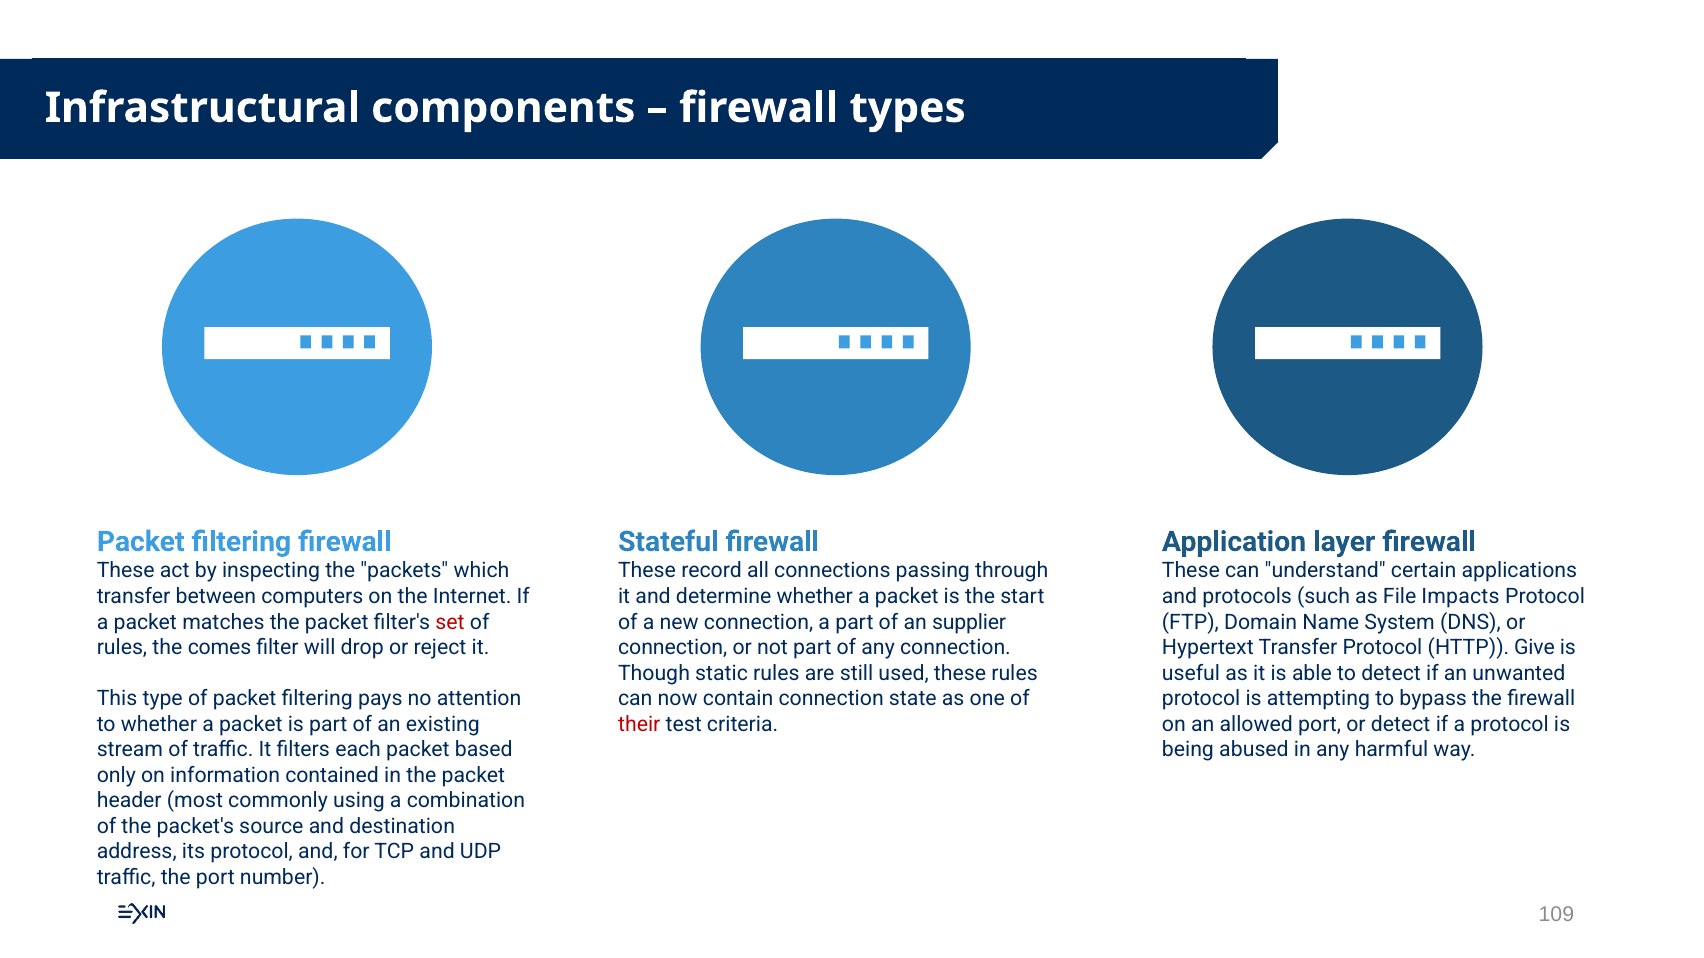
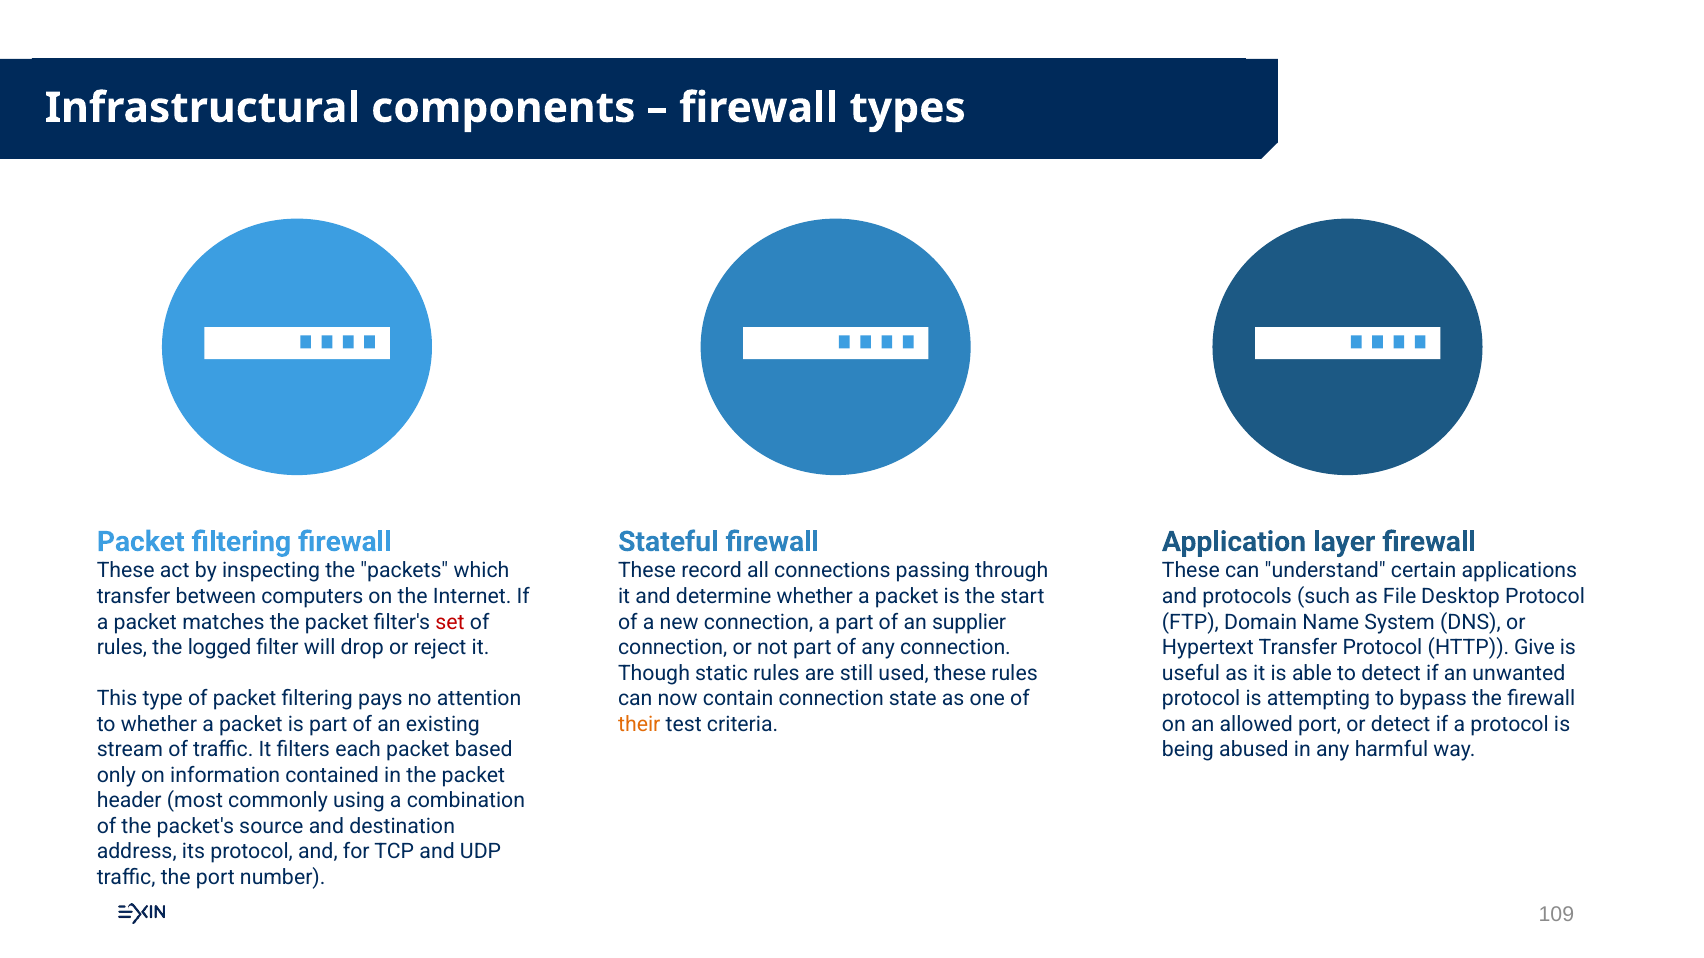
Impacts: Impacts -> Desktop (1460, 597)
comes: comes -> logged (220, 648)
their colour: red -> orange (639, 725)
